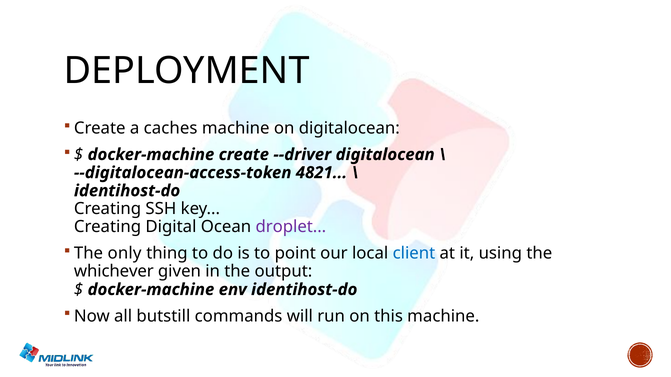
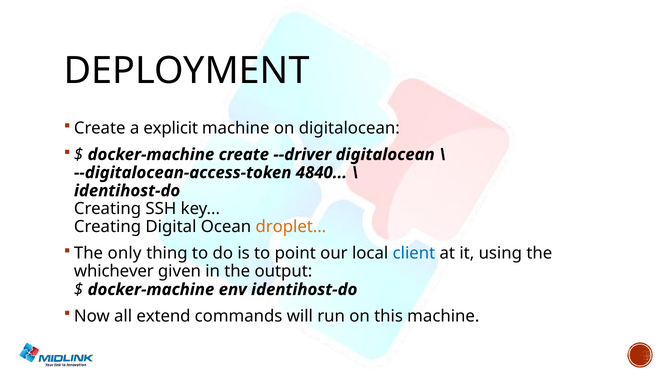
caches: caches -> explicit (171, 128)
4821: 4821 -> 4840 (321, 173)
droplet colour: purple -> orange (291, 227)
butstill: butstill -> extend (163, 316)
